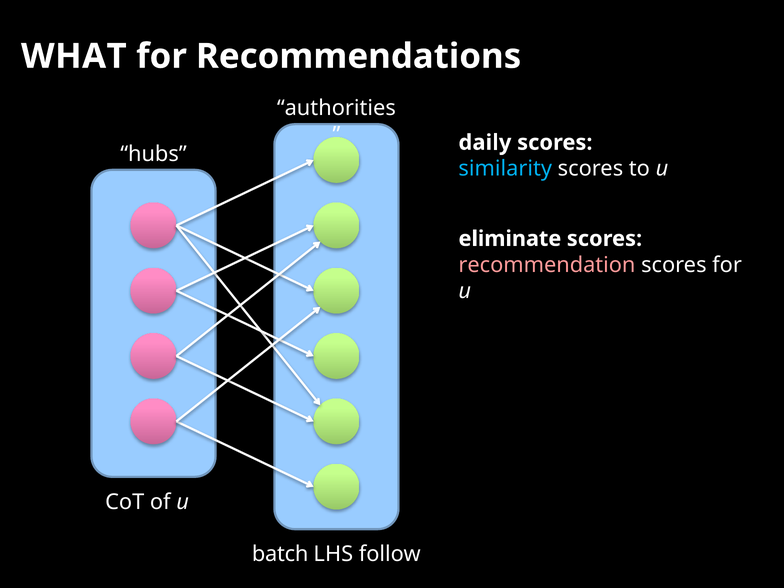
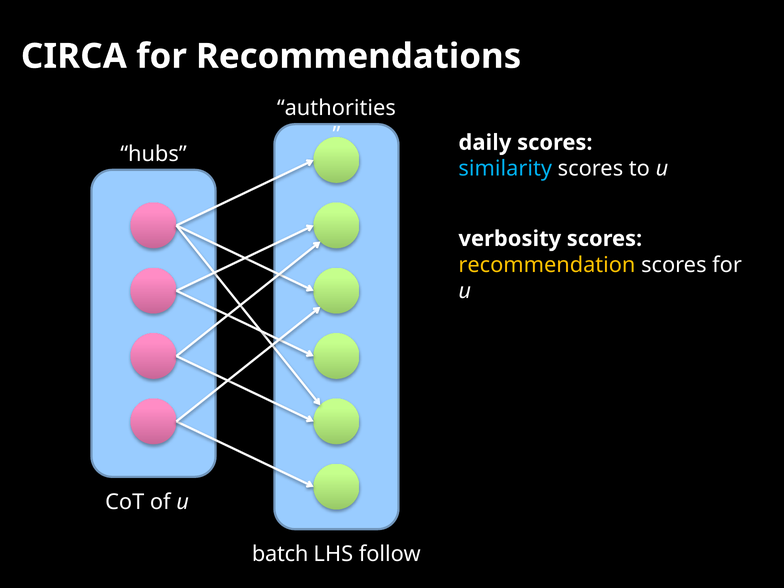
WHAT: WHAT -> CIRCA (74, 56)
eliminate: eliminate -> verbosity (510, 239)
recommendation colour: pink -> yellow (547, 265)
